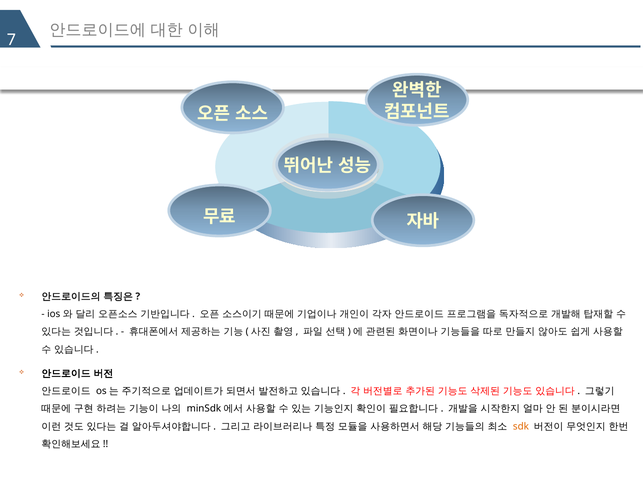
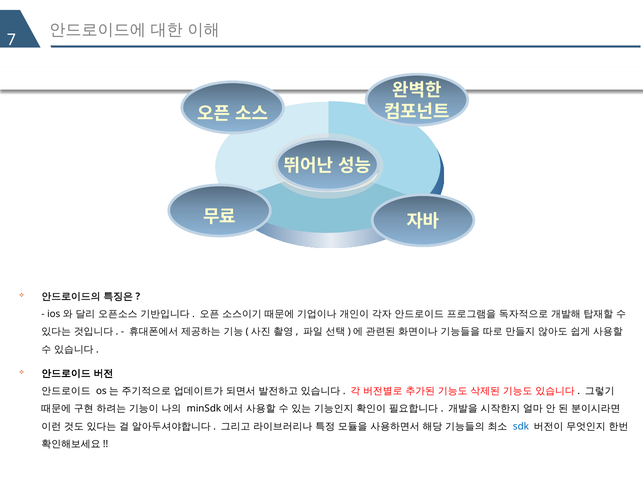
sdk colour: orange -> blue (521, 427)
